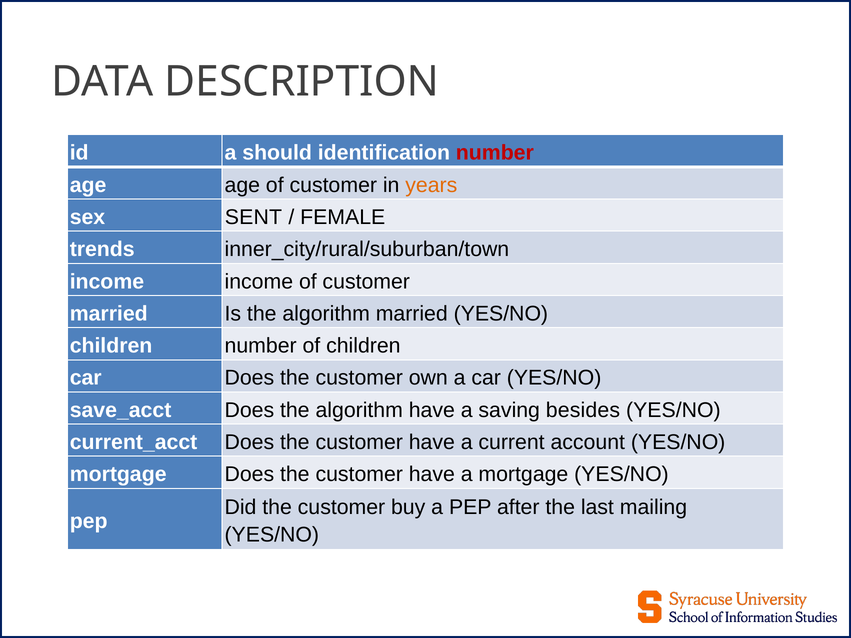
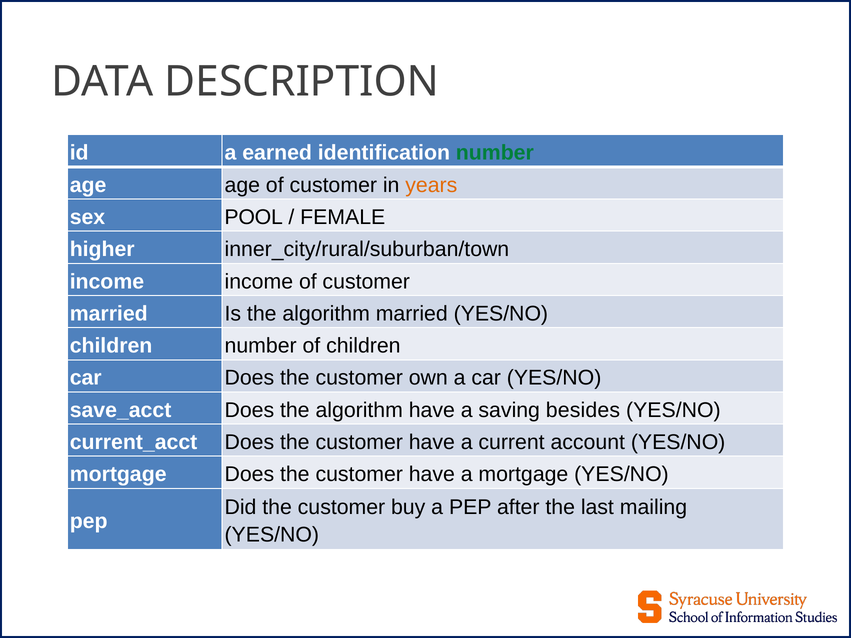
should: should -> earned (277, 153)
number colour: red -> green (495, 153)
SENT: SENT -> POOL (254, 217)
trends: trends -> higher (102, 249)
